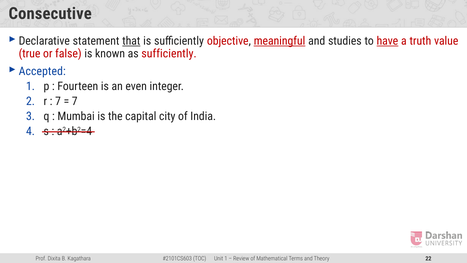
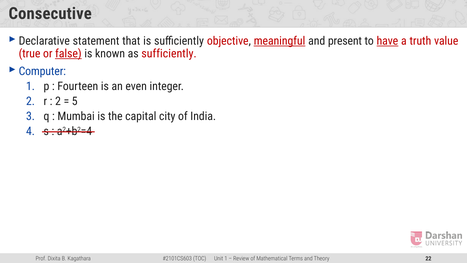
that underline: present -> none (131, 41)
studies: studies -> present (345, 41)
false underline: none -> present (68, 54)
Accepted: Accepted -> Computer (42, 71)
7: 7 -> 2 (58, 101)
7: 7 -> 5 (75, 101)
